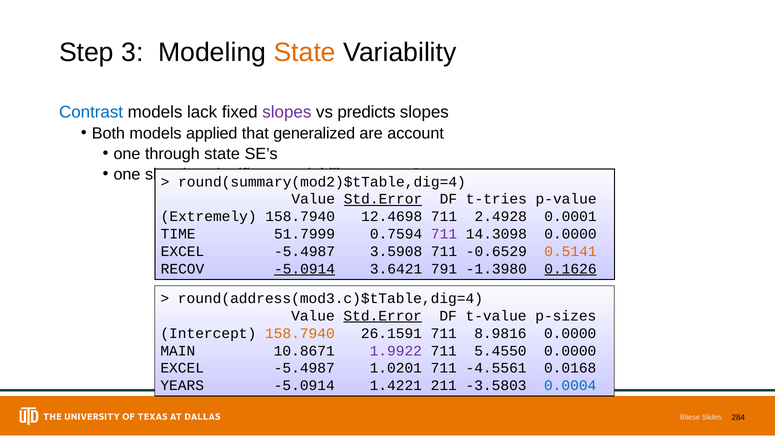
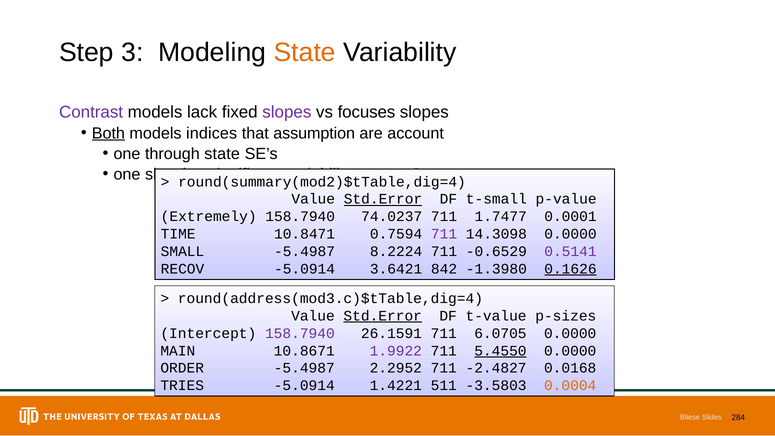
Contrast colour: blue -> purple (91, 112)
predicts: predicts -> focuses (366, 112)
Both underline: none -> present (108, 133)
applied: applied -> indices (212, 133)
generalized: generalized -> assumption (314, 133)
t-tries: t-tries -> t-small (496, 199)
12.4698: 12.4698 -> 74.0237 (392, 217)
2.4928: 2.4928 -> 1.7477 (501, 217)
51.7999: 51.7999 -> 10.8471 (305, 234)
EXCEL: EXCEL -> SMALL (182, 251)
3.5908: 3.5908 -> 8.2224 (396, 251)
0.5141 colour: orange -> purple (570, 251)
-5.0914 underline: present -> none (305, 269)
791: 791 -> 842 (444, 269)
158.7940 colour: orange -> purple (300, 333)
8.9816: 8.9816 -> 6.0705 (500, 333)
5.4550 underline: none -> present (500, 351)
EXCEL: EXCEL -> ORDER (182, 368)
1.0201: 1.0201 -> 2.2952 (396, 368)
-4.5561: -4.5561 -> -2.4827 (496, 368)
YEARS: YEARS -> TRIES (182, 386)
211: 211 -> 511 (444, 386)
0.0004 colour: blue -> orange (570, 386)
